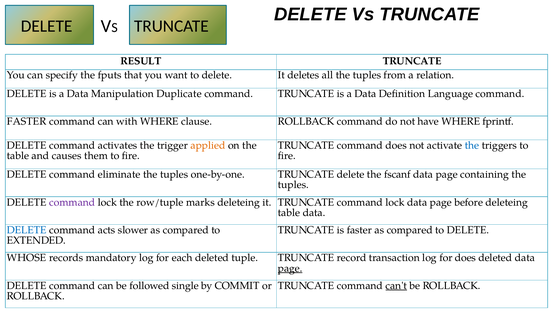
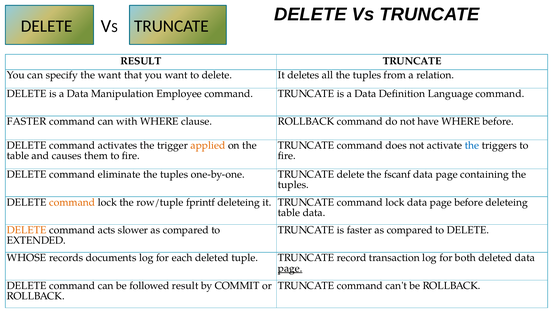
the fputs: fputs -> want (110, 75)
Duplicate: Duplicate -> Employee (179, 94)
WHERE fprintf: fprintf -> before (498, 122)
command colour: purple -> orange (72, 202)
marks: marks -> fprintf (201, 202)
DELETE colour: blue -> orange (27, 230)
mandatory: mandatory -> documents (111, 258)
for does: does -> both (465, 258)
followed single: single -> result (185, 286)
can't underline: present -> none (396, 286)
